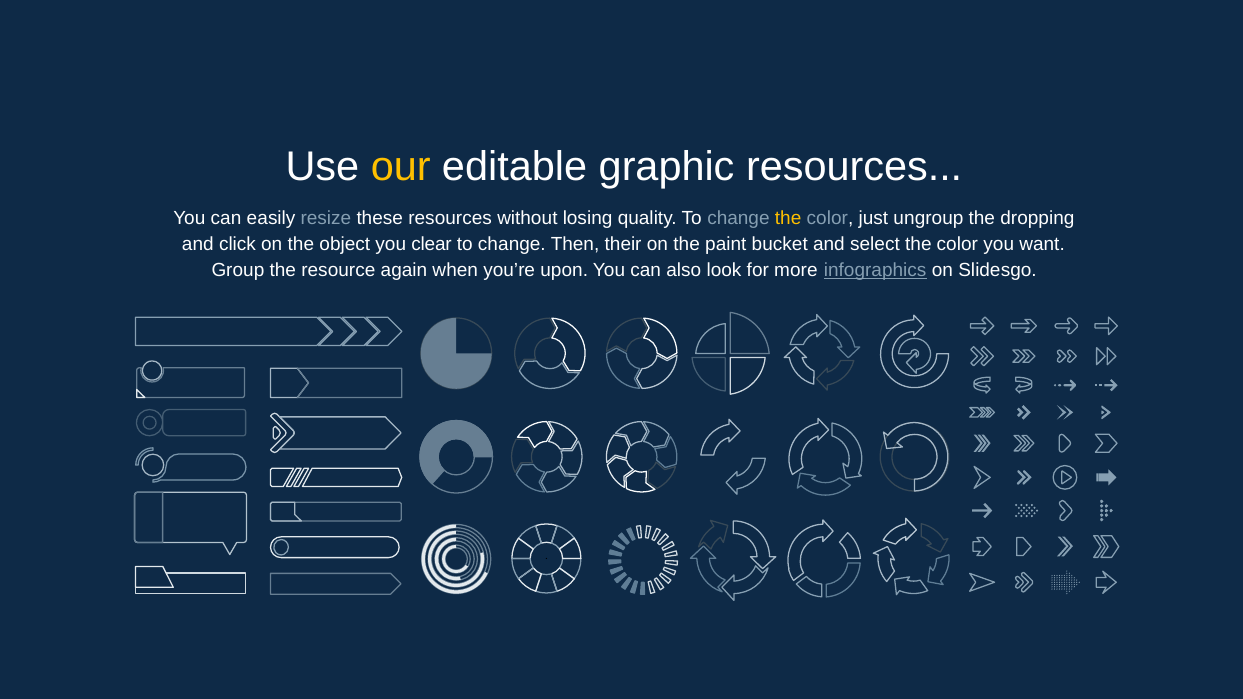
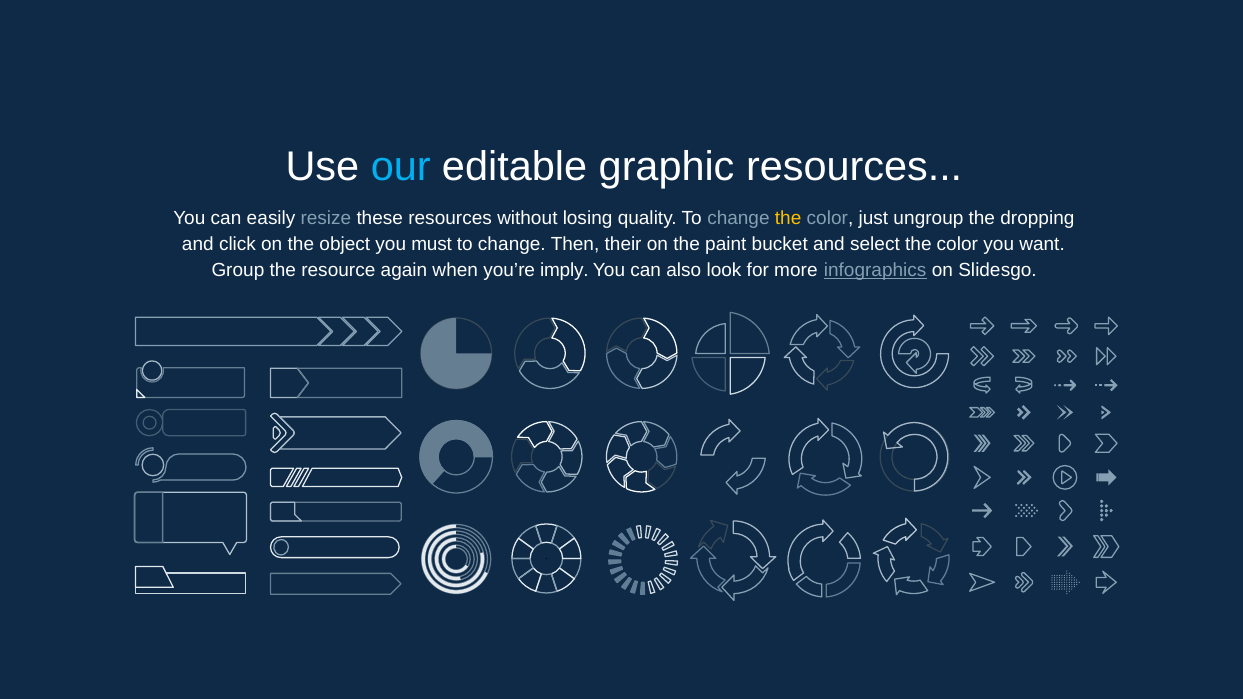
our colour: yellow -> light blue (401, 167)
clear: clear -> must (432, 244)
upon: upon -> imply (564, 270)
